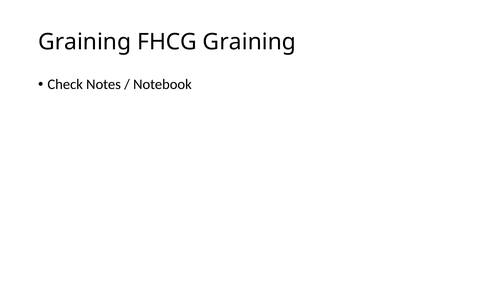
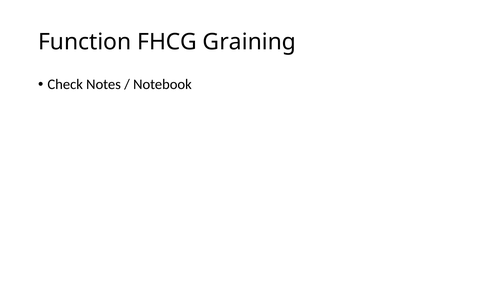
Graining: Graining -> Function (85, 42)
